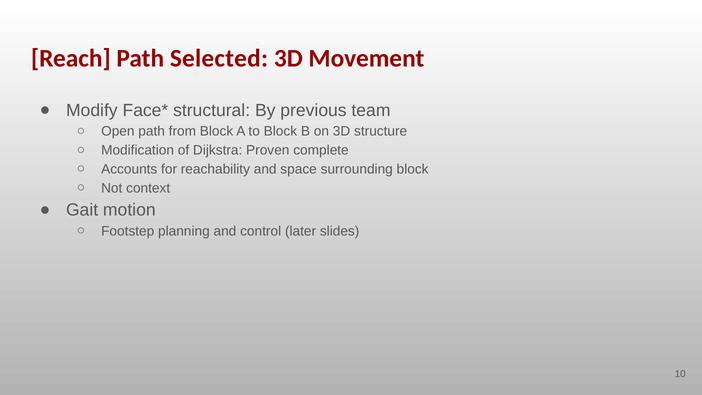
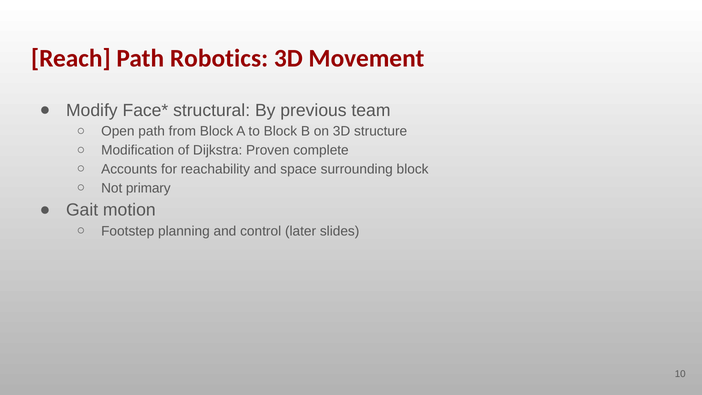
Selected: Selected -> Robotics (219, 58)
context: context -> primary (148, 188)
